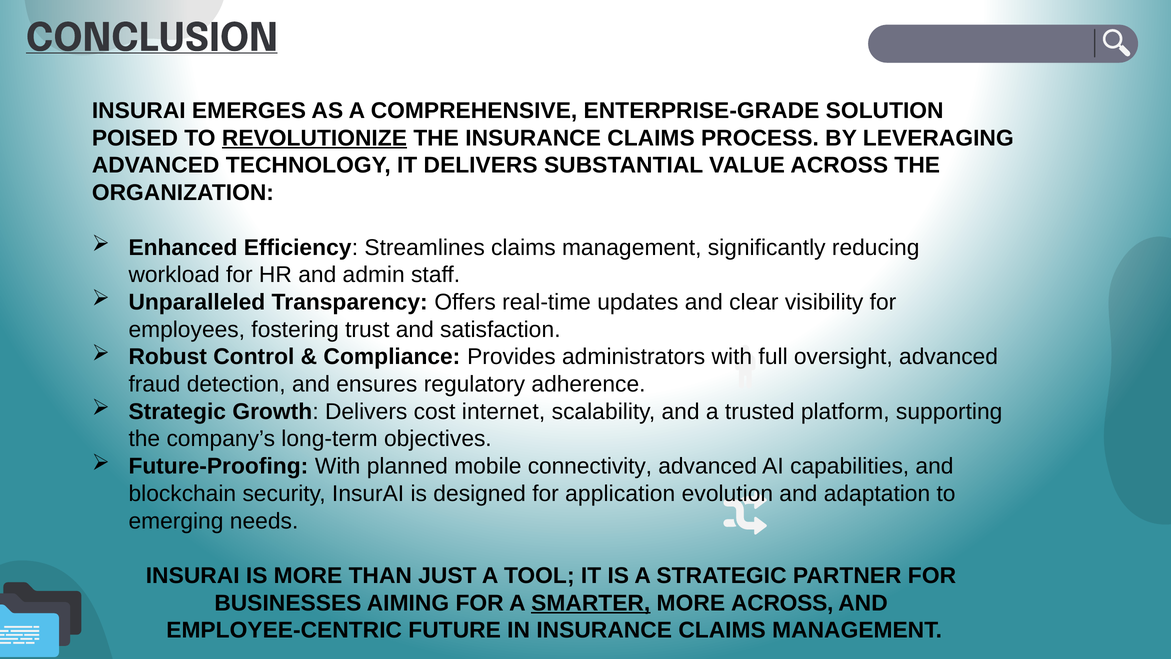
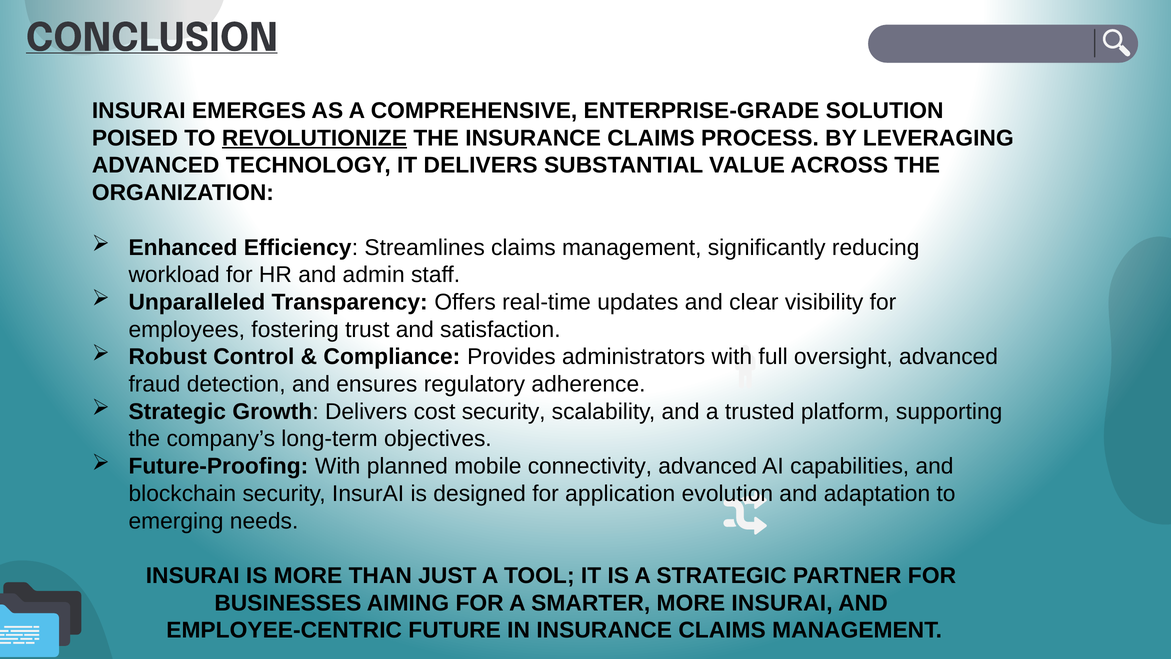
cost internet: internet -> security (504, 411)
SMARTER underline: present -> none (591, 603)
MORE ACROSS: ACROSS -> INSURAI (782, 603)
